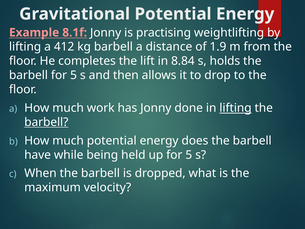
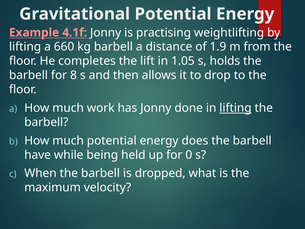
8.1f: 8.1f -> 4.1f (75, 33)
412: 412 -> 660 (64, 47)
8.84: 8.84 -> 1.05 (183, 61)
barbell for 5: 5 -> 8 (74, 75)
barbell underline: present -> none (46, 122)
up for 5: 5 -> 0 (189, 155)
